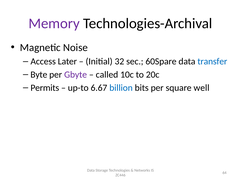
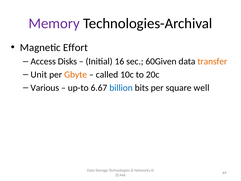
Noise: Noise -> Effort (75, 48)
Later: Later -> Disks (67, 61)
32: 32 -> 16 (119, 61)
60Spare: 60Spare -> 60Given (161, 61)
transfer colour: blue -> orange (212, 61)
Byte: Byte -> Unit (39, 74)
Gbyte colour: purple -> orange (76, 74)
Permits: Permits -> Various (45, 88)
